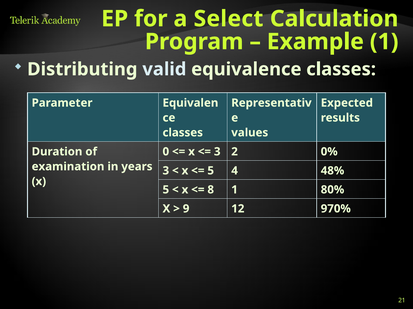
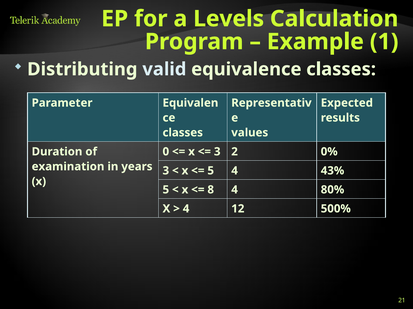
Select: Select -> Levels (229, 19)
48%: 48% -> 43% (332, 171)
8 1: 1 -> 4 (235, 190)
9: 9 -> 4 (186, 209)
970%: 970% -> 500% (336, 209)
